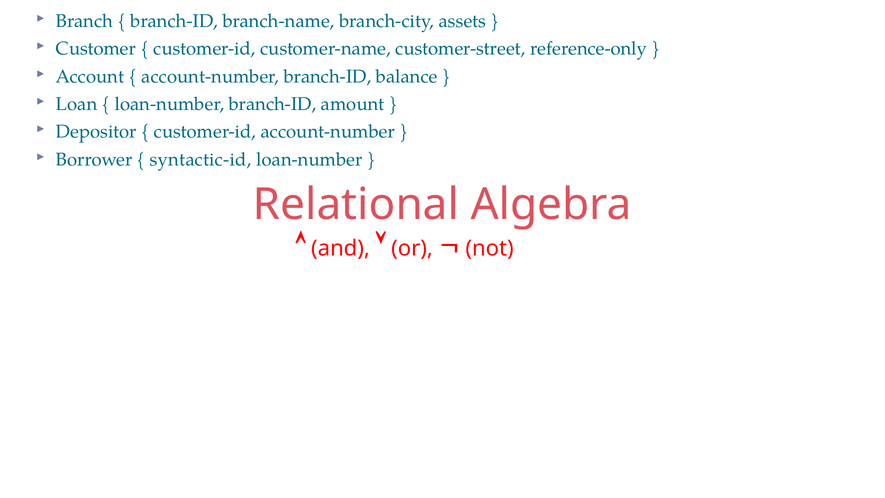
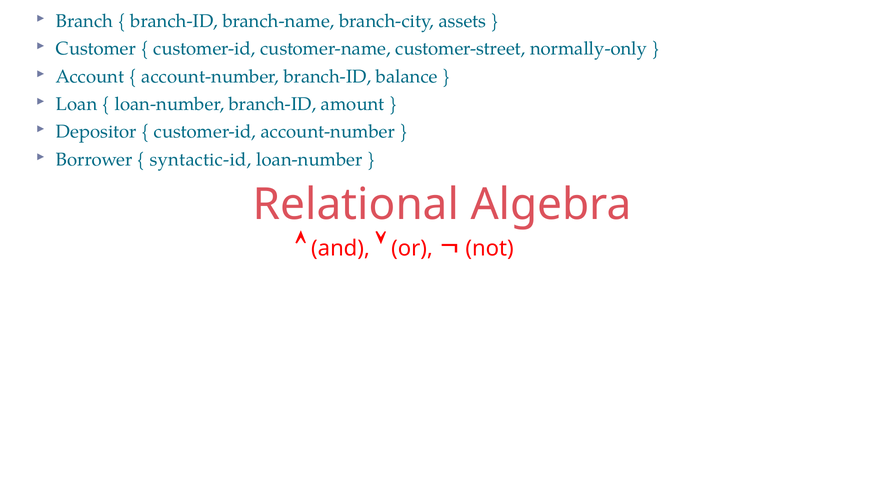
reference-only: reference-only -> normally-only (589, 49)
